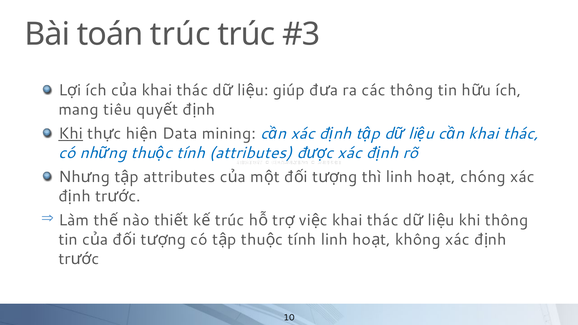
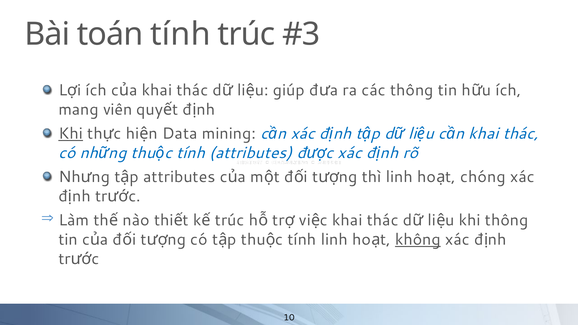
toán trúc: trúc -> tính (180, 34)
tiêu: tiêu -> viên (118, 110)
không underline: none -> present (418, 240)
